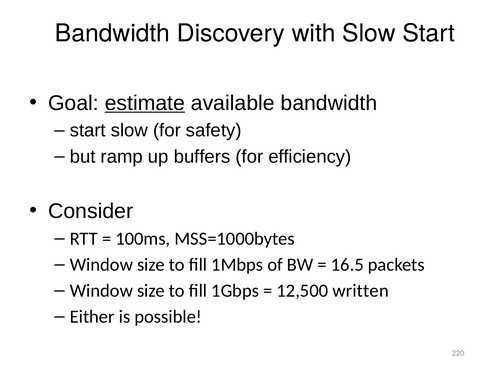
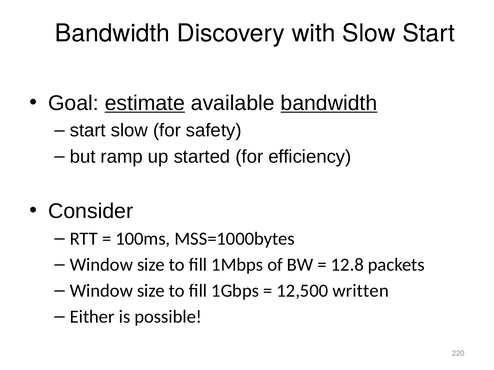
bandwidth underline: none -> present (329, 103)
buffers: buffers -> started (202, 157)
16.5: 16.5 -> 12.8 (347, 265)
